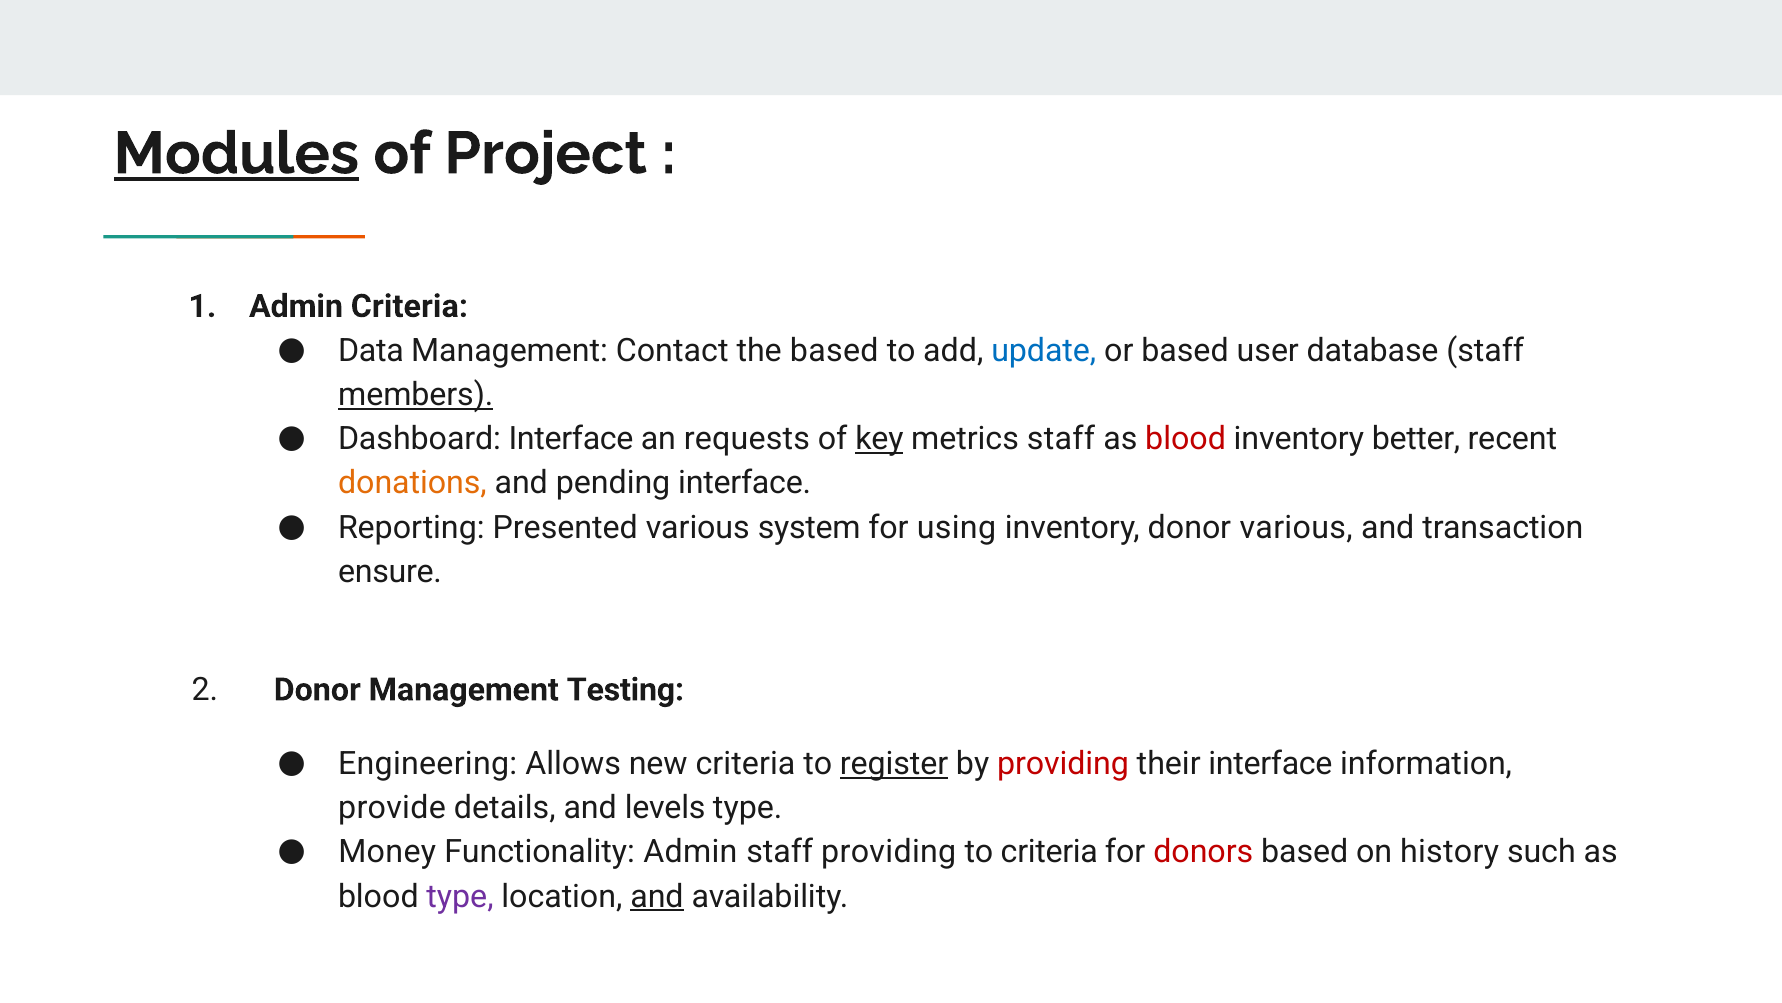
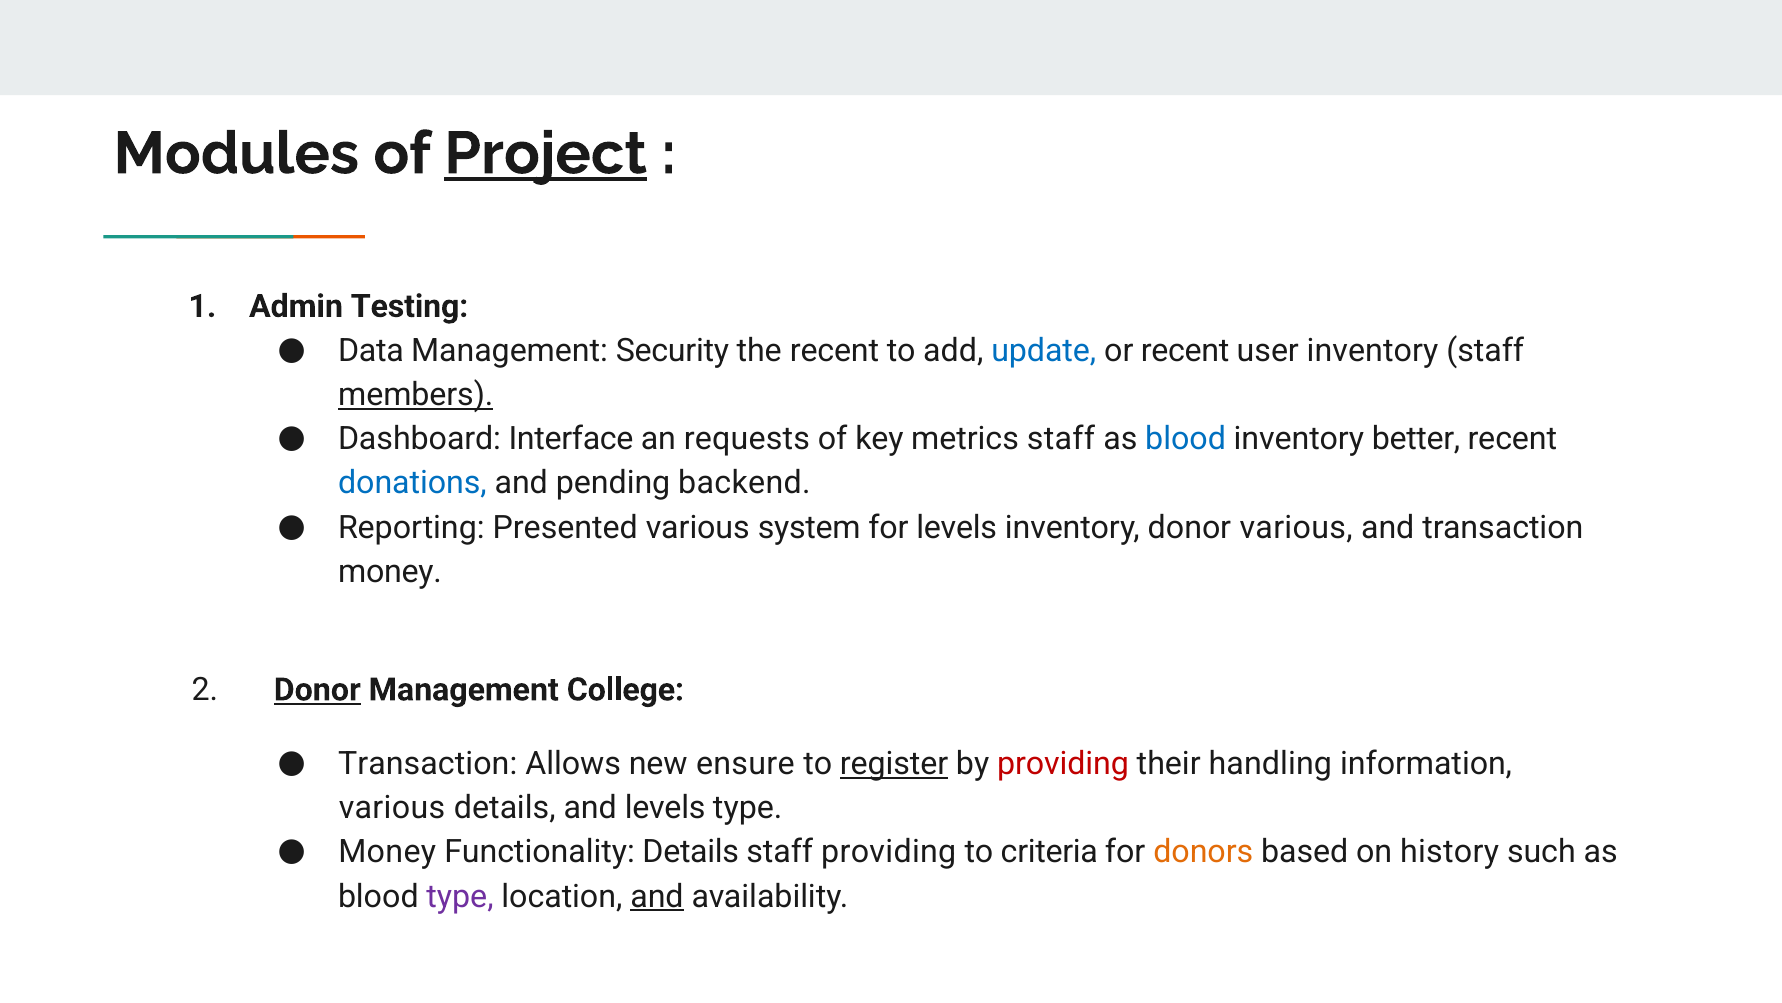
Modules underline: present -> none (236, 154)
Project underline: none -> present (546, 154)
Admin Criteria: Criteria -> Testing (410, 306)
Contact: Contact -> Security (672, 350)
the based: based -> recent (834, 350)
or based: based -> recent (1185, 350)
user database: database -> inventory (1372, 350)
key underline: present -> none (879, 439)
blood colour: red -> blue (1186, 439)
donations colour: orange -> blue (412, 483)
pending interface: interface -> backend (744, 483)
for using: using -> levels (957, 527)
ensure: ensure -> money (390, 571)
Donor underline: none -> present (317, 689)
Testing: Testing -> College (625, 689)
Engineering: Engineering -> Transaction (428, 763)
new criteria: criteria -> ensure (745, 763)
their interface: interface -> handling (1270, 763)
provide: provide -> various (392, 807)
Functionality Admin: Admin -> Details (691, 852)
donors colour: red -> orange (1203, 852)
